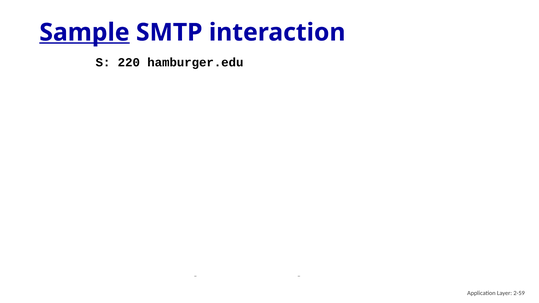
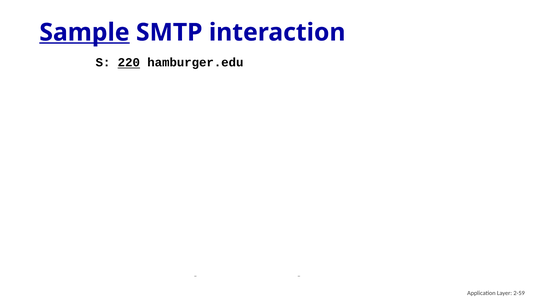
220 underline: none -> present (129, 63)
